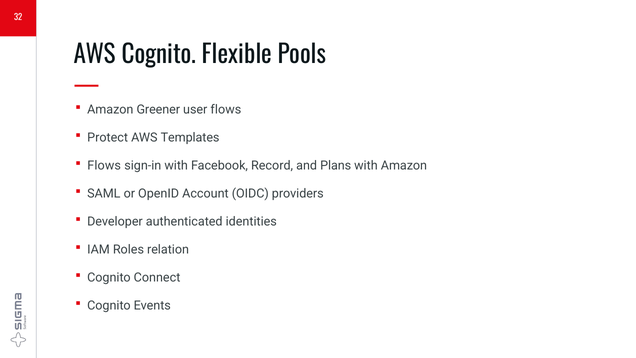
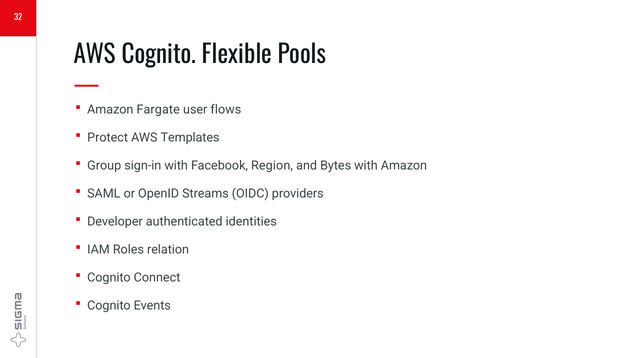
Greener: Greener -> Fargate (158, 110)
Flows: Flows -> Group (104, 166)
Record: Record -> Region (272, 166)
Plans: Plans -> Bytes (336, 166)
Account: Account -> Streams (205, 194)
